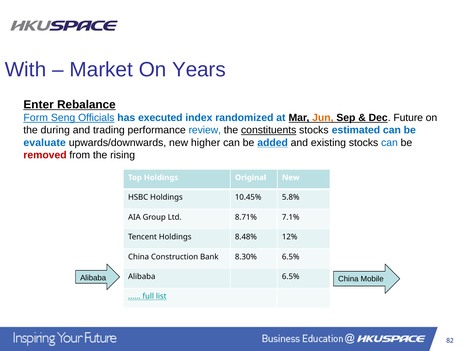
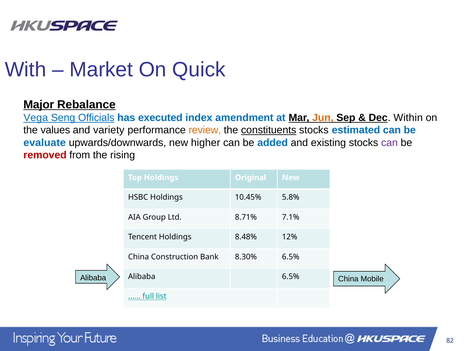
Years: Years -> Quick (199, 70)
Enter: Enter -> Major (39, 105)
Form: Form -> Vega (36, 118)
randomized: randomized -> amendment (244, 118)
Future: Future -> Within (408, 118)
during: during -> values (55, 130)
trading: trading -> variety (109, 130)
review colour: blue -> orange (205, 130)
added underline: present -> none (273, 143)
can colour: blue -> purple (389, 143)
